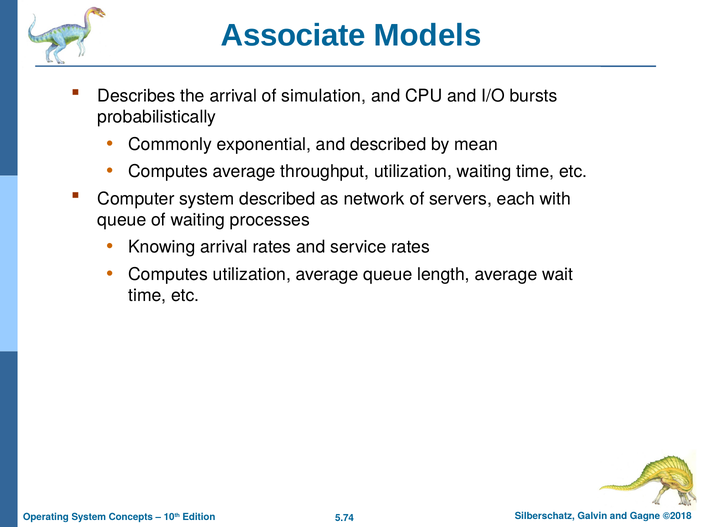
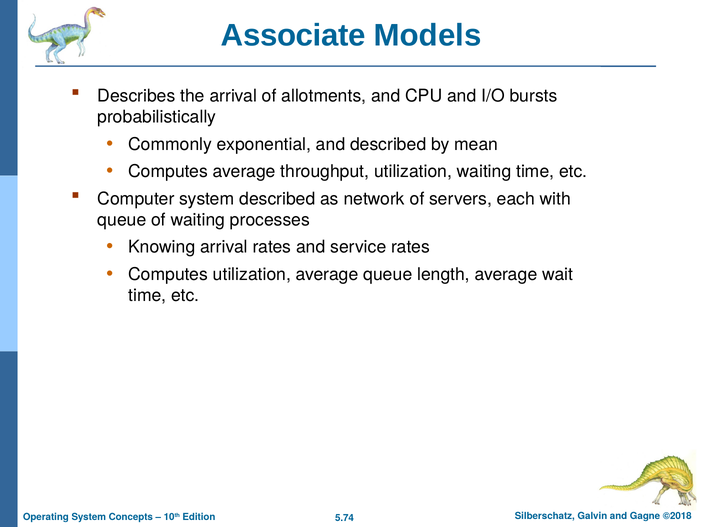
simulation: simulation -> allotments (324, 96)
